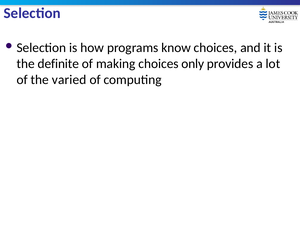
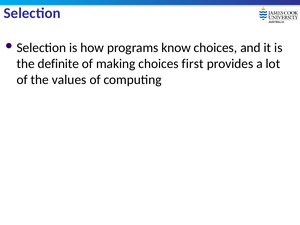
only: only -> first (193, 64)
varied: varied -> values (69, 80)
